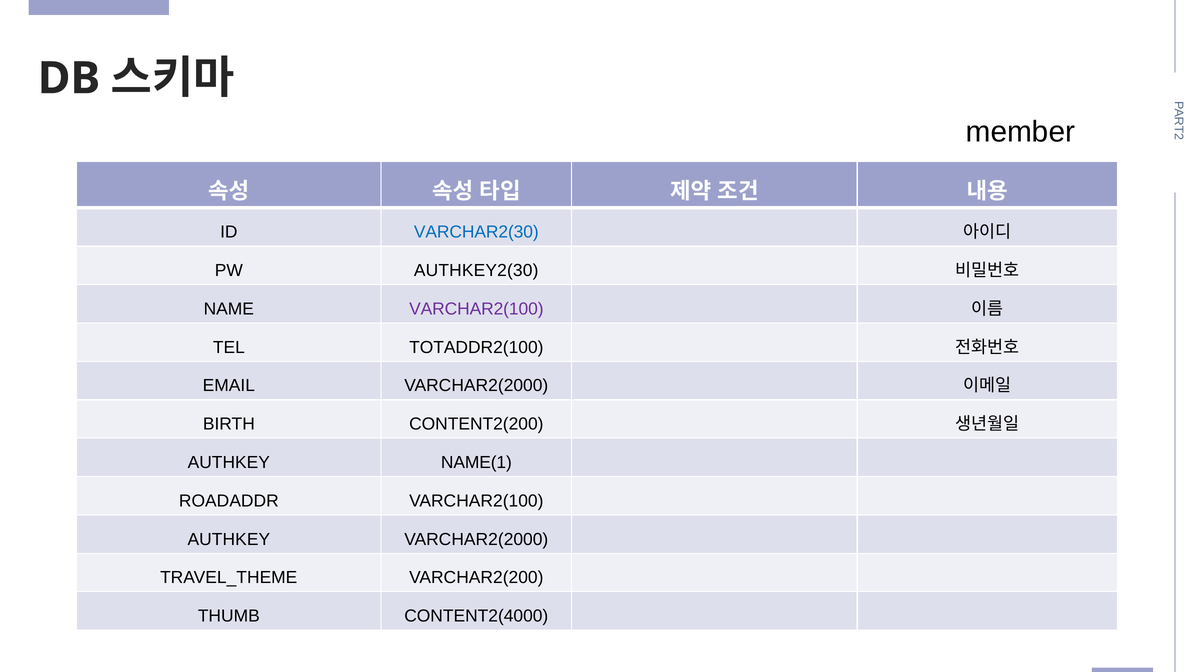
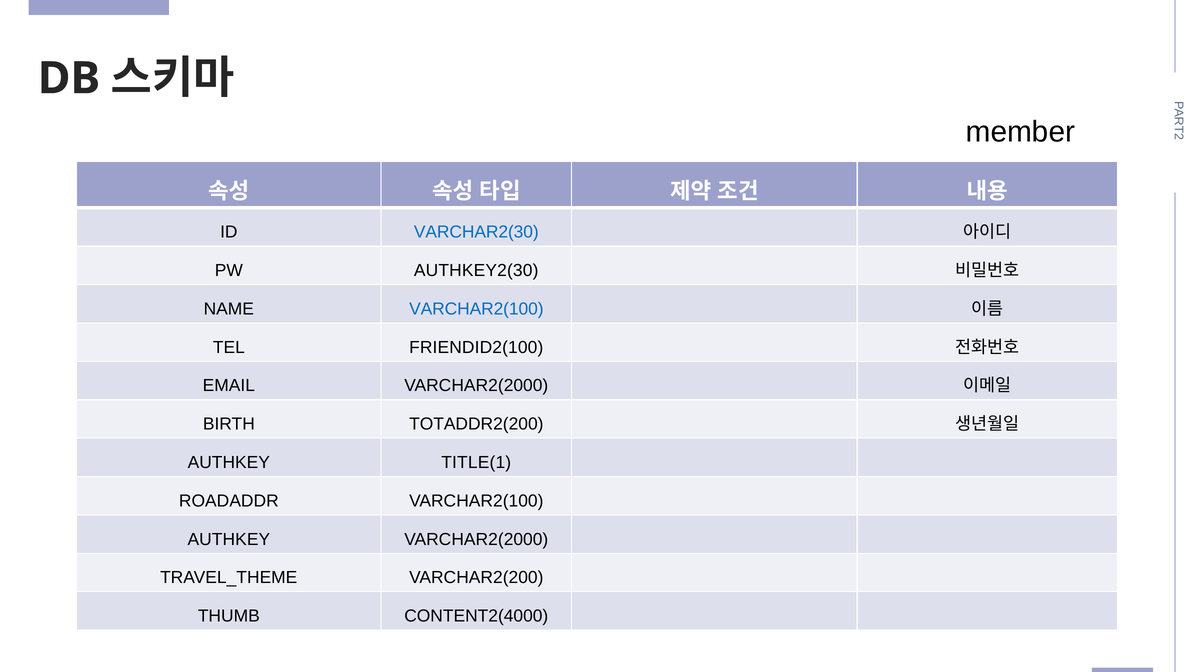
VARCHAR2(100 colour: purple -> blue (476, 309)
TOTADDR2(100: TOTADDR2(100 -> FRIENDID2(100 (476, 347)
CONTENT2(200: CONTENT2(200 -> TOTADDR2(200 (476, 424)
NAME(1: NAME(1 -> TITLE(1 (476, 462)
